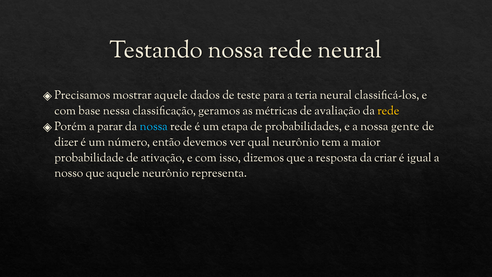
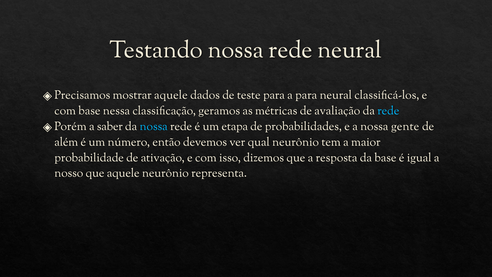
a teria: teria -> para (306, 95)
rede colour: yellow -> light blue (388, 111)
parar: parar -> saber (110, 126)
dizer: dizer -> além (66, 142)
da criar: criar -> base (385, 157)
